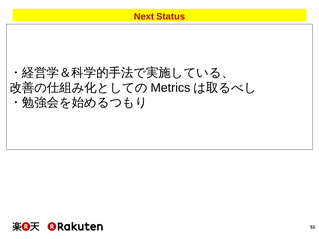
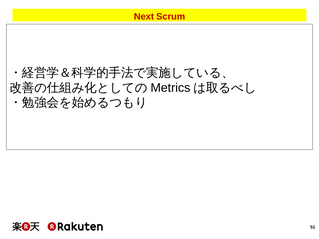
Status: Status -> Scrum (171, 17)
